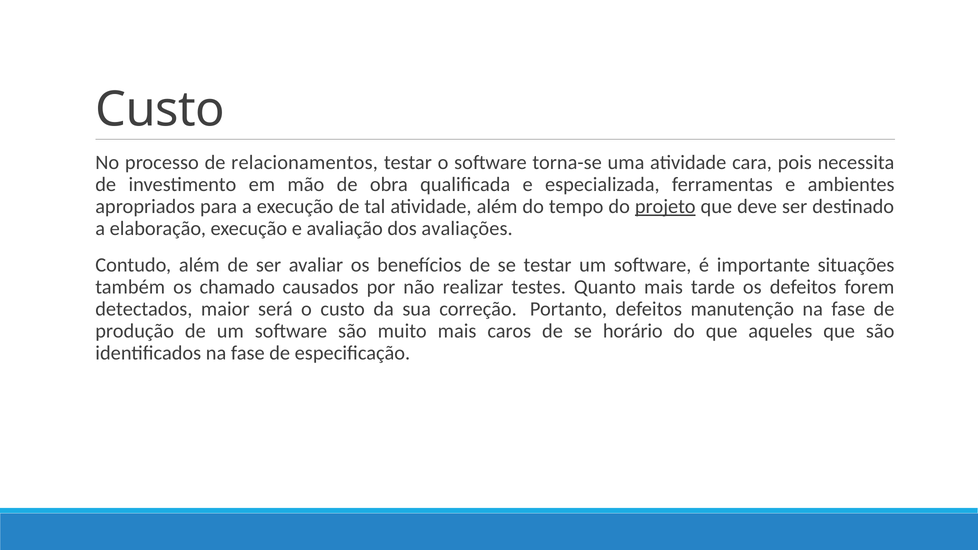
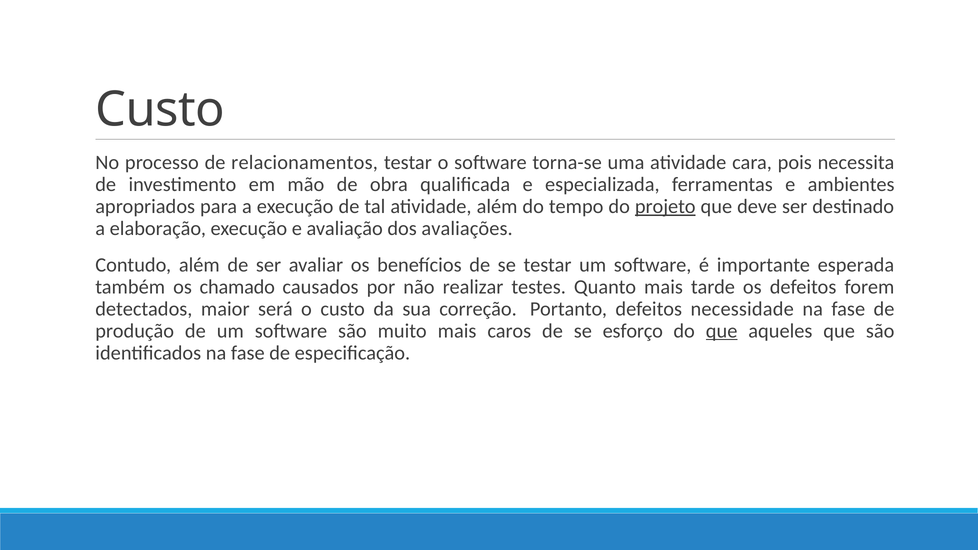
situações: situações -> esperada (856, 265)
manutenção: manutenção -> necessidade (742, 309)
horário: horário -> esforço (633, 331)
que underline: none -> present (722, 331)
